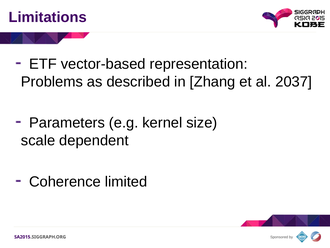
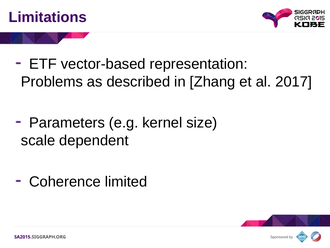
2037: 2037 -> 2017 (294, 82)
